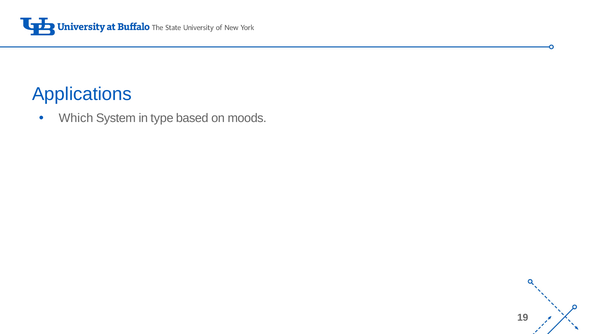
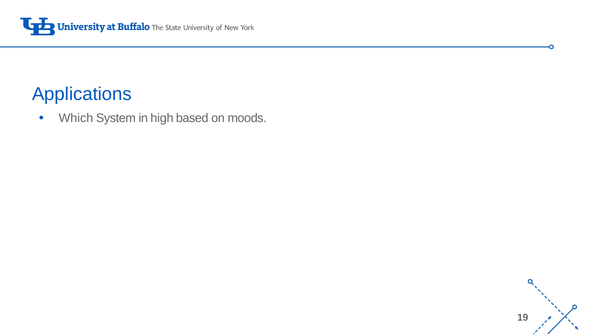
type: type -> high (162, 118)
